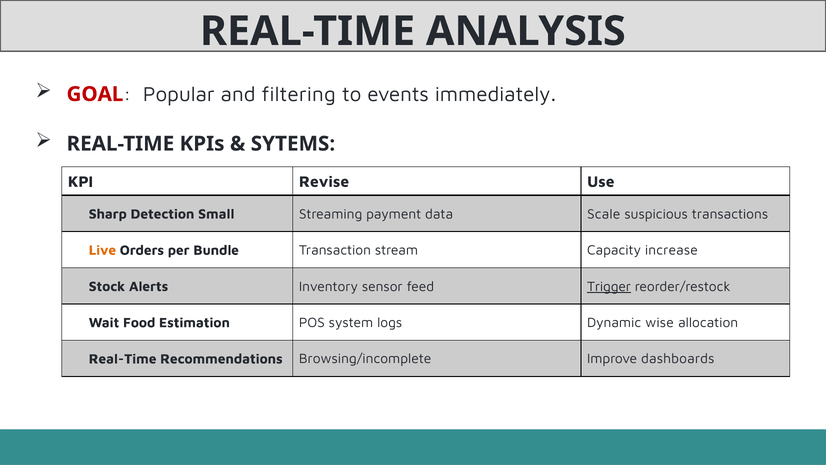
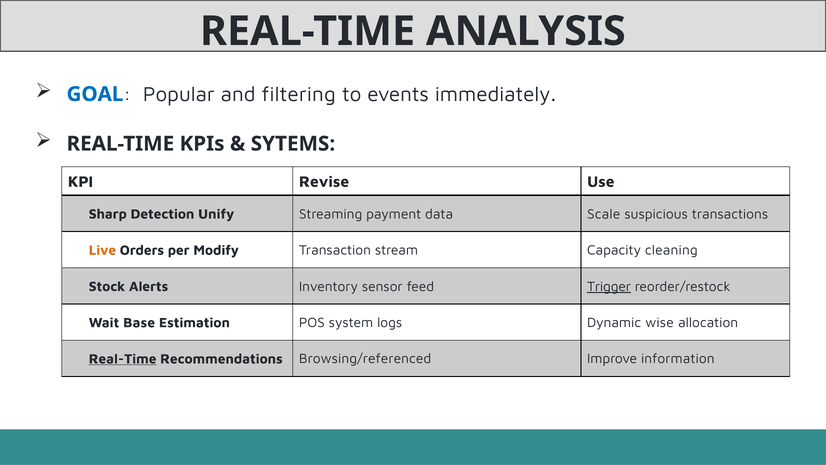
GOAL colour: red -> blue (95, 94)
Small: Small -> Unify (216, 214)
Bundle: Bundle -> Modify (216, 250)
increase: increase -> cleaning (671, 250)
Food: Food -> Base (139, 322)
Real-Time underline: none -> present (123, 359)
Browsing/incomplete: Browsing/incomplete -> Browsing/referenced (365, 359)
dashboards: dashboards -> information (678, 359)
